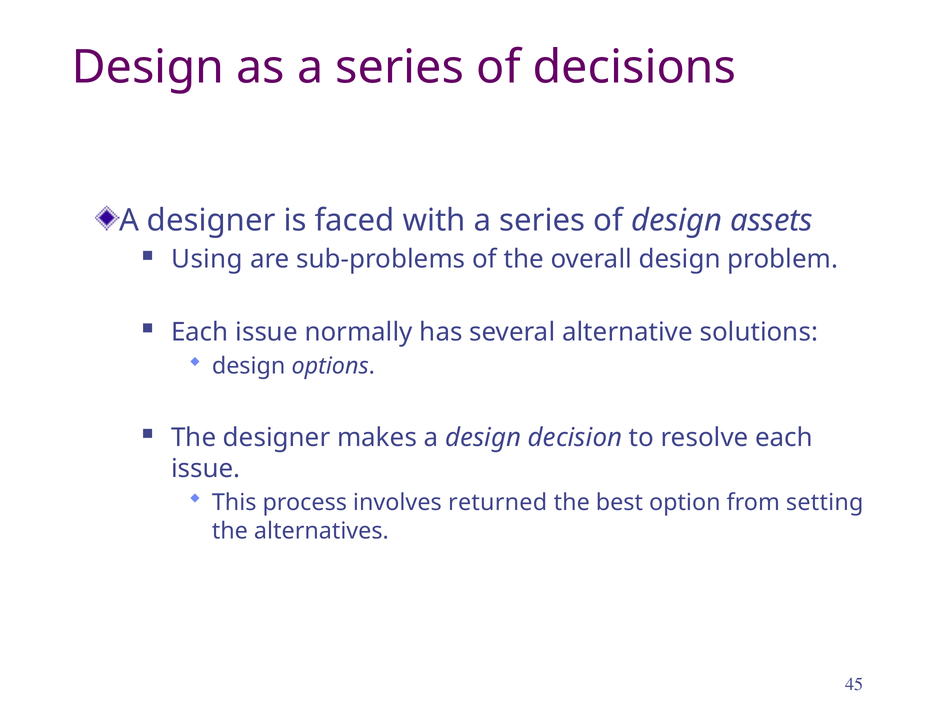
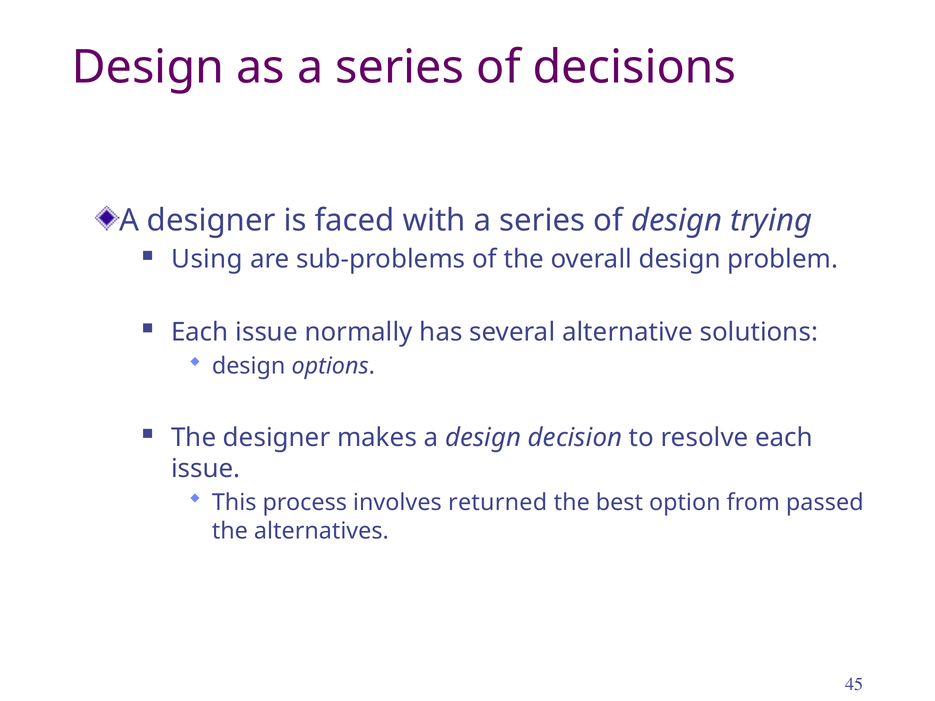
assets: assets -> trying (771, 220)
setting: setting -> passed (825, 503)
